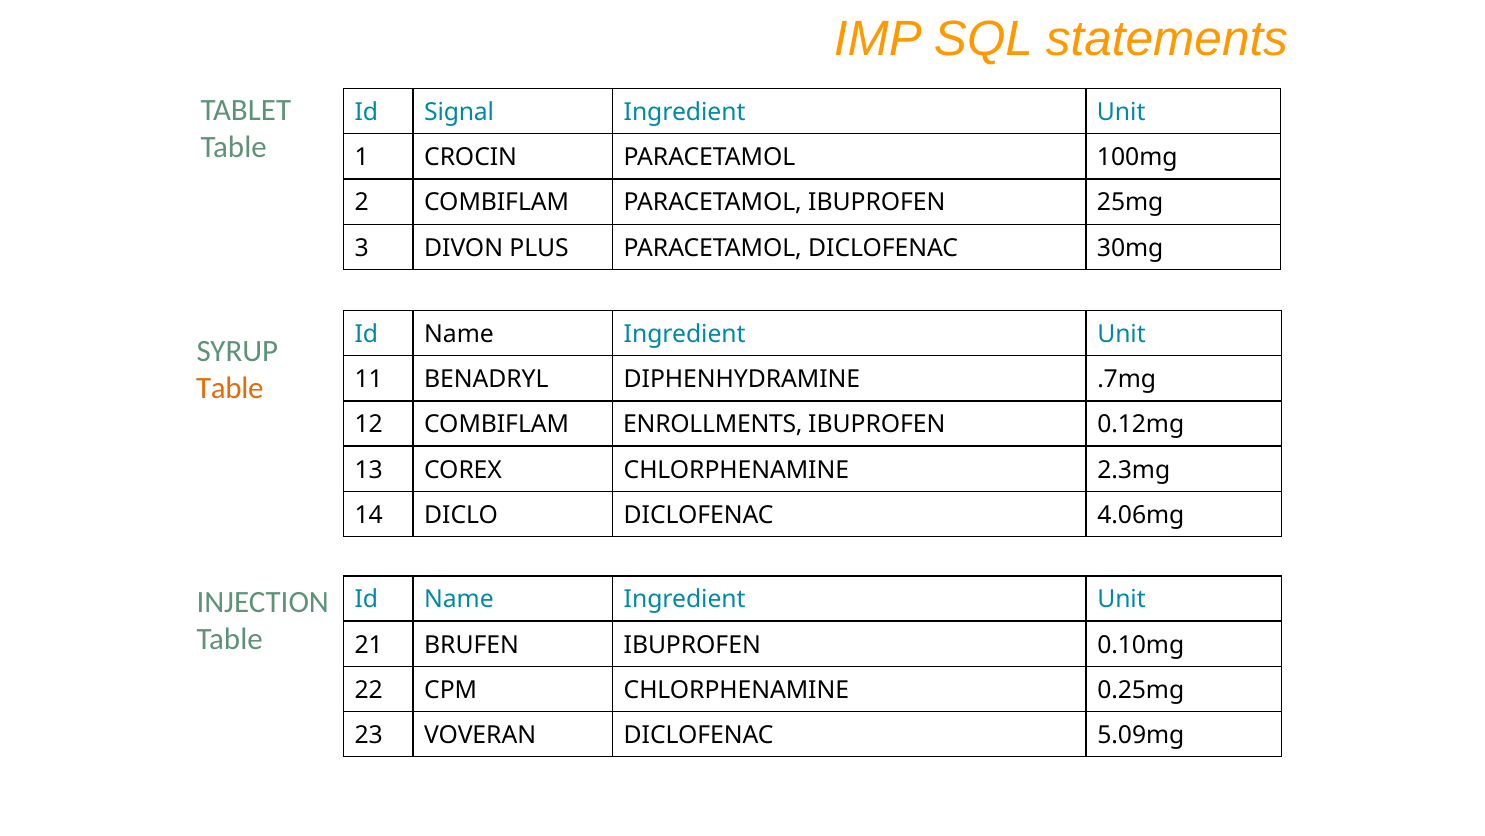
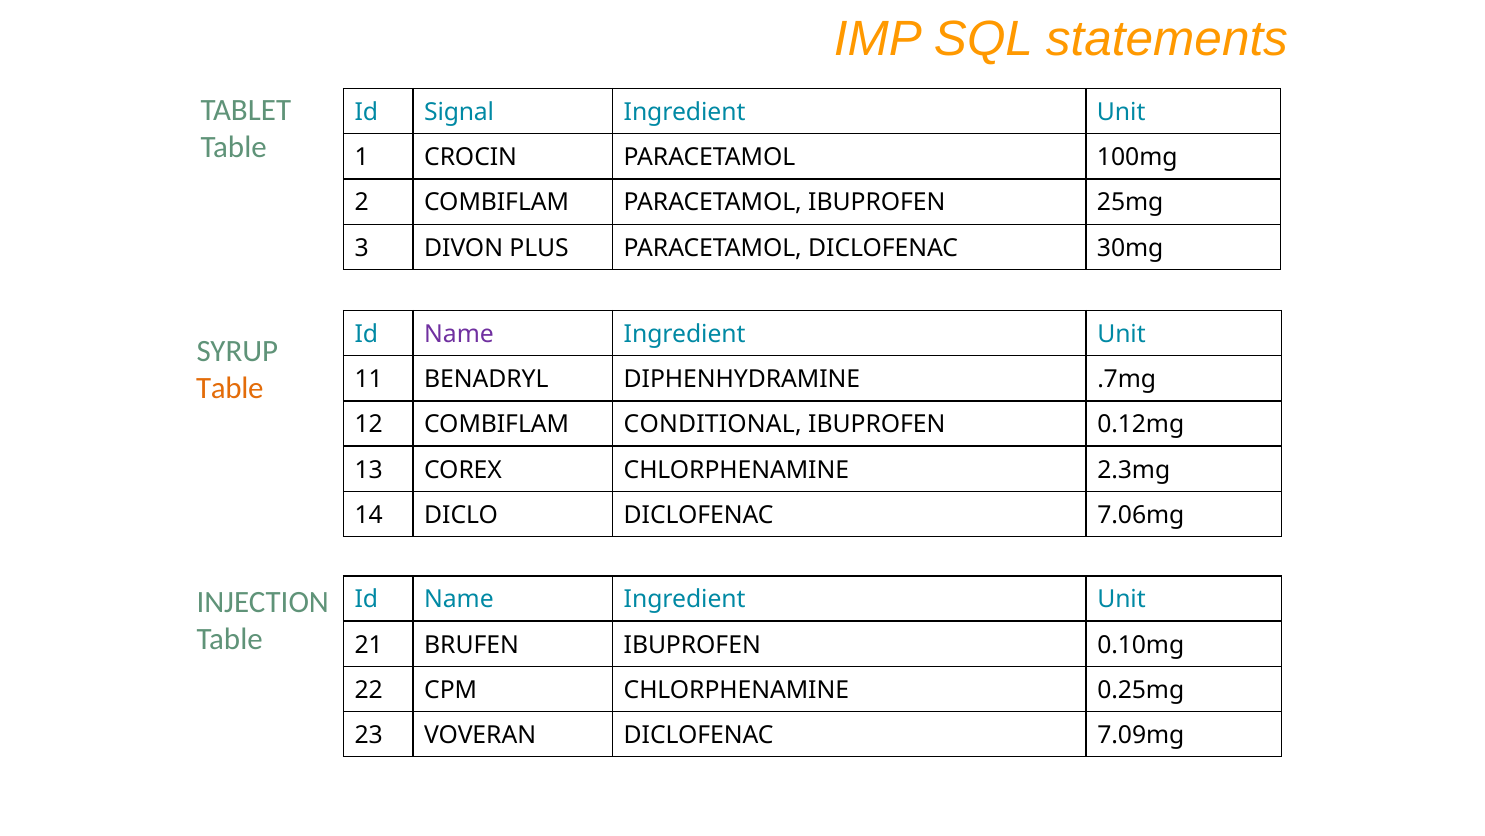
Name colour: black -> purple (459, 334)
ENROLLMENTS: ENROLLMENTS -> CONDITIONAL (713, 424)
4.06mg: 4.06mg -> 7.06mg (1141, 515)
5.09mg: 5.09mg -> 7.09mg (1141, 735)
